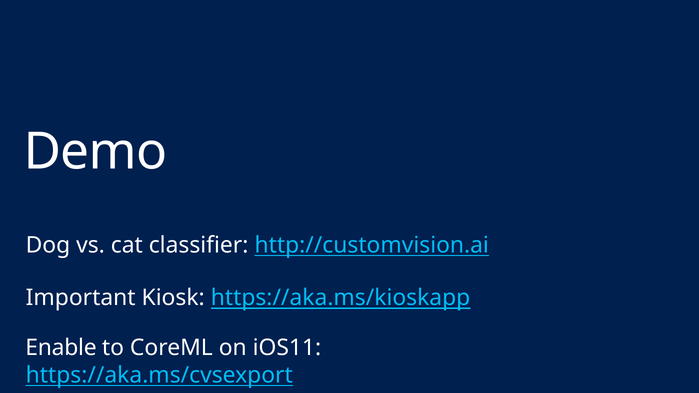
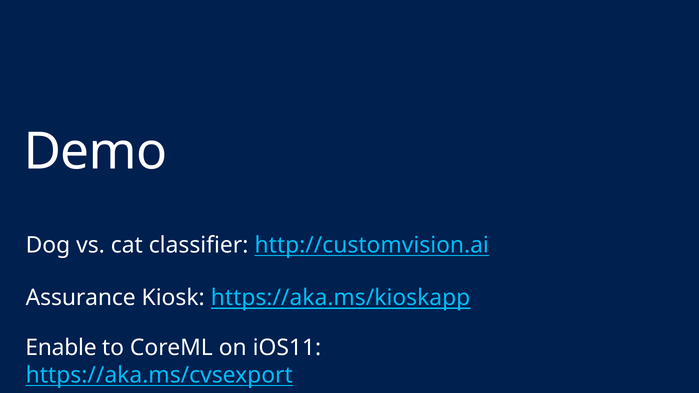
Important: Important -> Assurance (81, 298)
